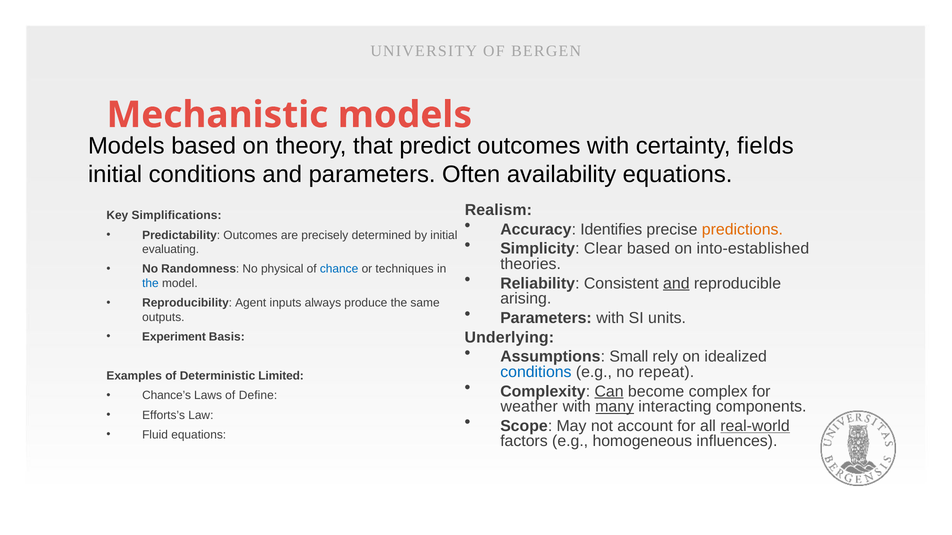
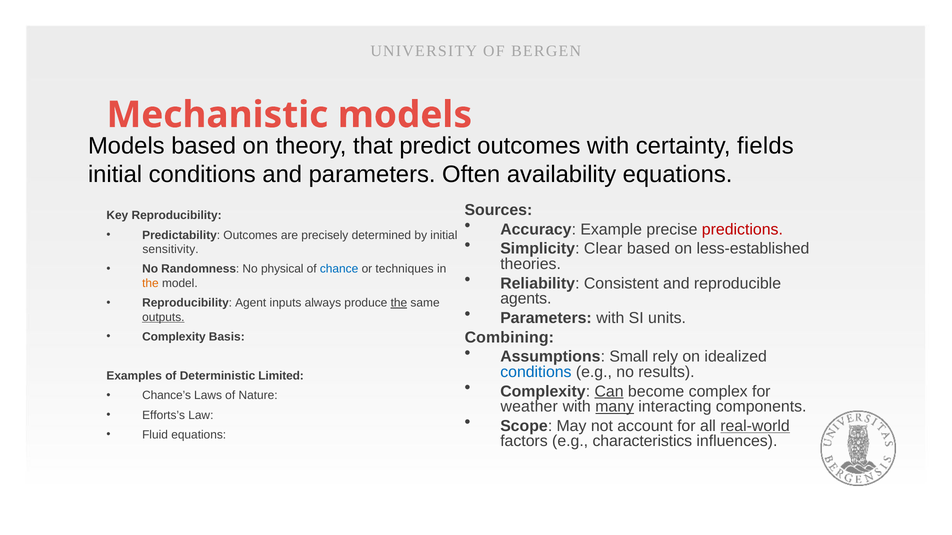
Realism: Realism -> Sources (498, 210)
Key Simplifications: Simplifications -> Reproducibility (177, 216)
Identifies: Identifies -> Example (611, 230)
predictions colour: orange -> red (742, 230)
into-established: into-established -> less-established (753, 249)
evaluating: evaluating -> sensitivity (171, 250)
and underline: present -> none (676, 284)
the colour: blue -> orange (150, 284)
arising: arising -> agents (526, 299)
the underline: none -> present (399, 303)
outputs underline: none -> present (163, 318)
Underlying: Underlying -> Combining (509, 338)
Experiment: Experiment -> Complexity (174, 337)
repeat: repeat -> results (666, 372)
Define: Define -> Nature (258, 396)
homogeneous: homogeneous -> characteristics (642, 442)
